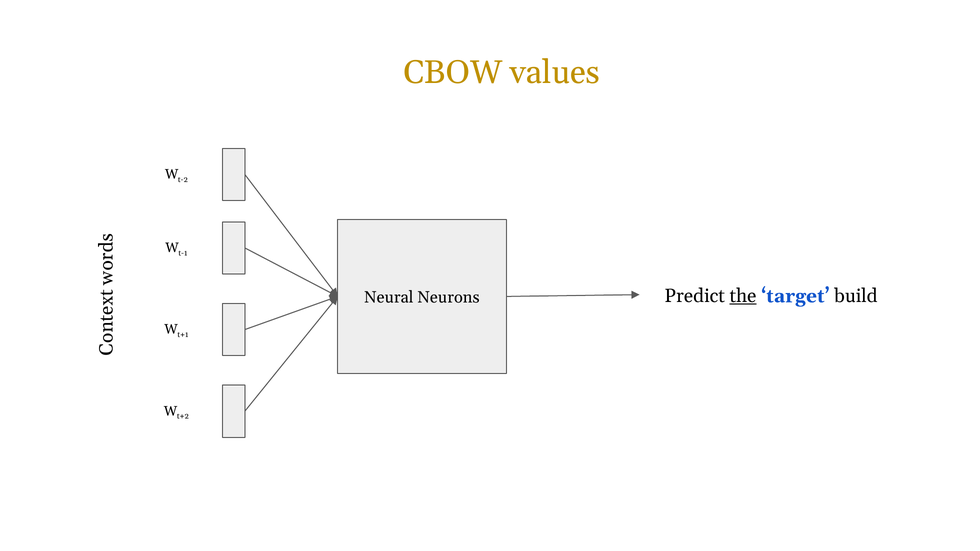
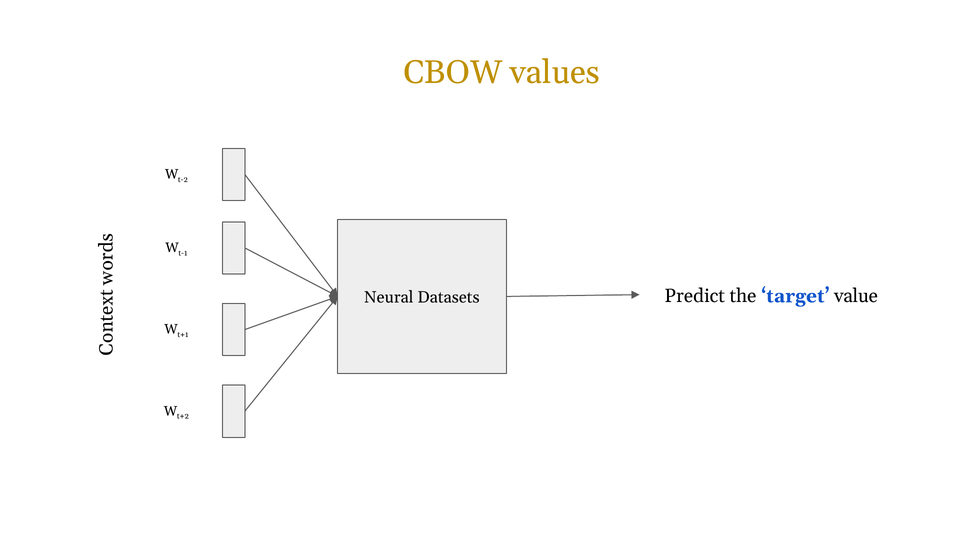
the underline: present -> none (743, 296)
build: build -> value (856, 296)
Neurons: Neurons -> Datasets (448, 298)
